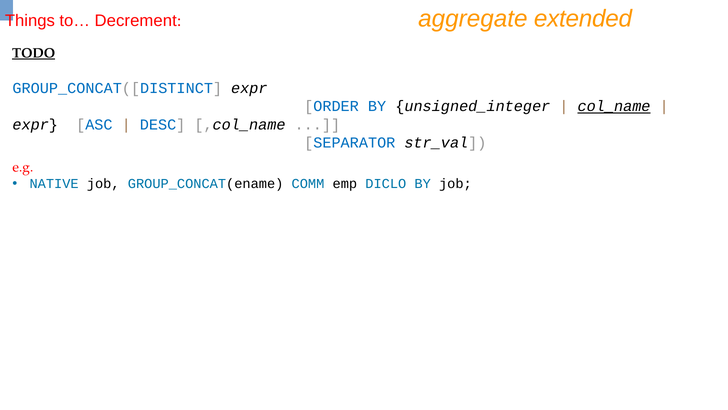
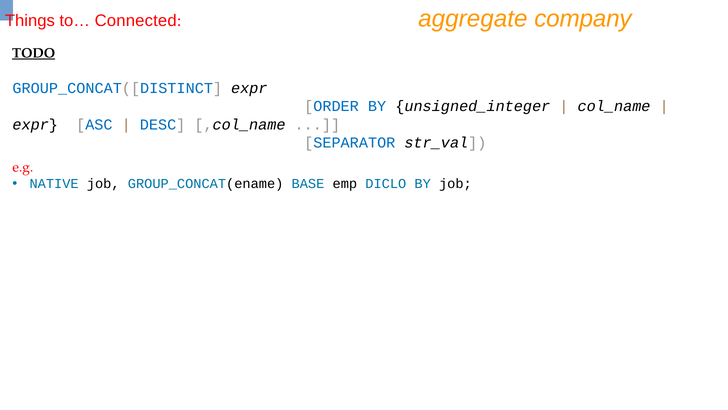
extended: extended -> company (583, 19)
Decrement: Decrement -> Connected (136, 21)
col_name underline: present -> none (614, 106)
COMM: COMM -> BASE (308, 184)
